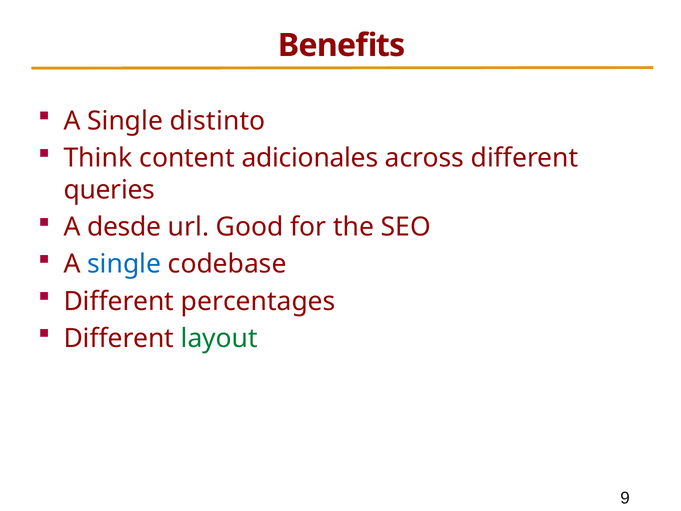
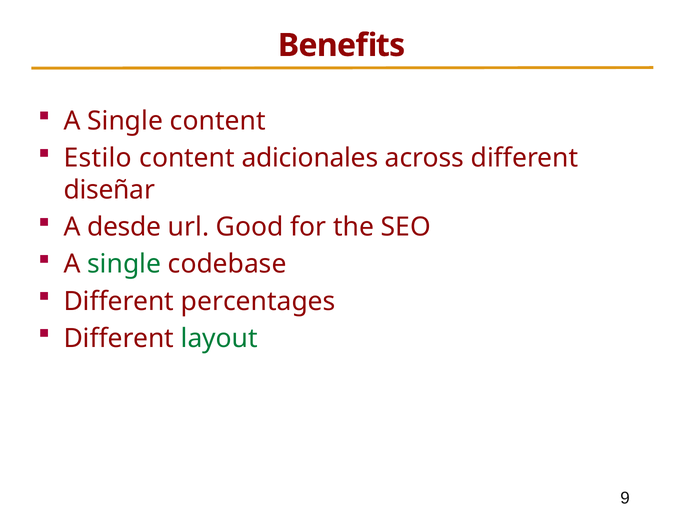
Single distinto: distinto -> content (218, 121)
Think: Think -> Estilo (98, 158)
queries: queries -> diseñar (109, 190)
single colour: blue -> green (124, 264)
